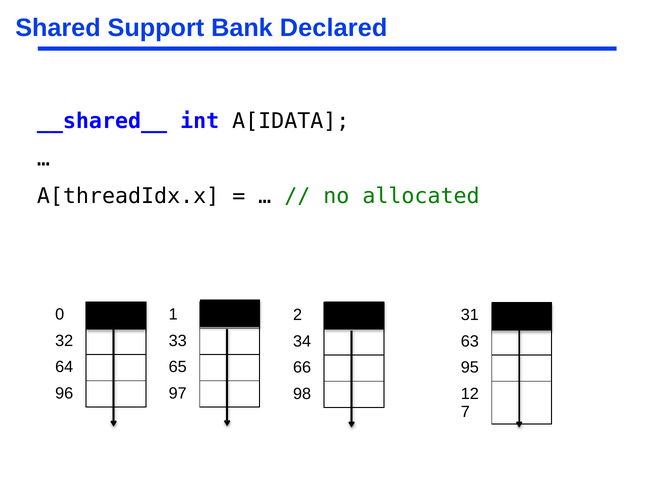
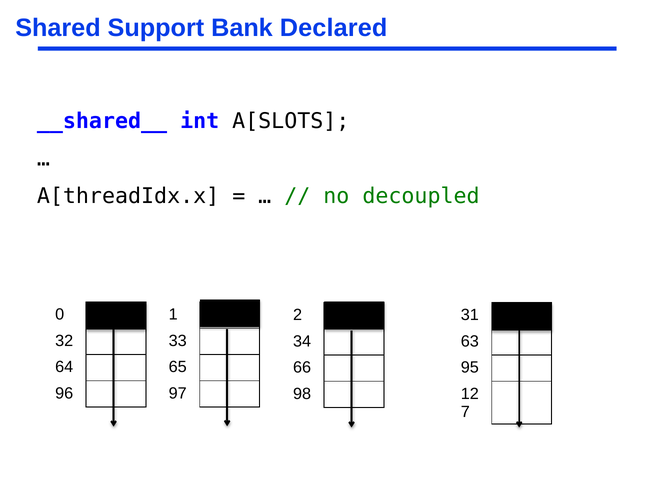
A[IDATA: A[IDATA -> A[SLOTS (291, 122)
allocated: allocated -> decoupled (421, 196)
